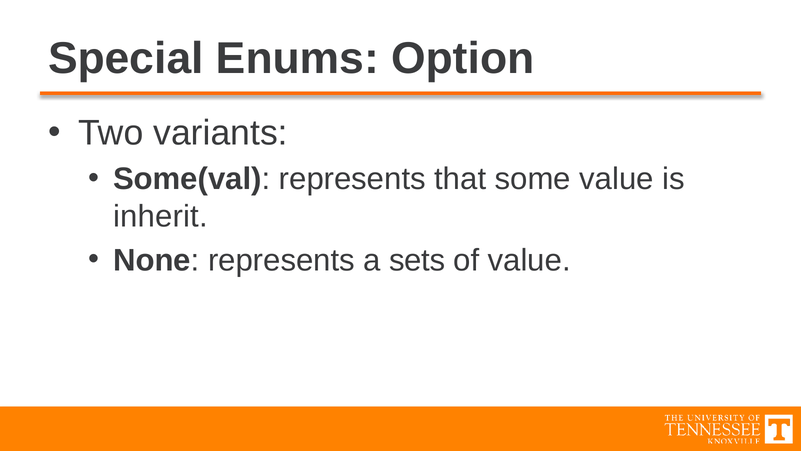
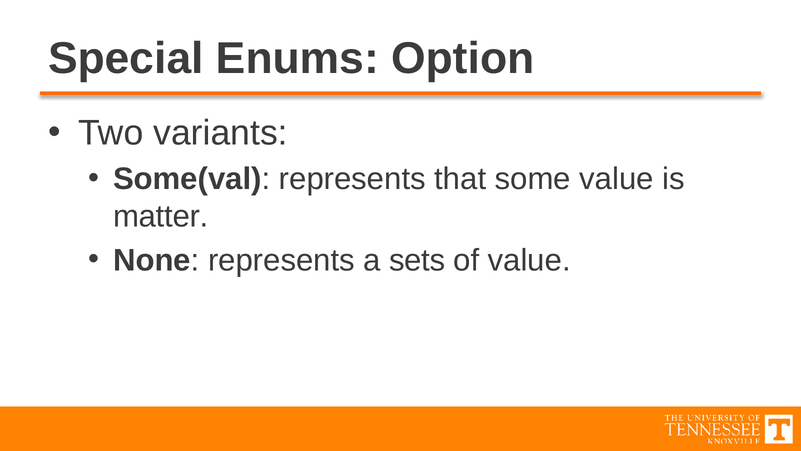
inherit: inherit -> matter (161, 216)
